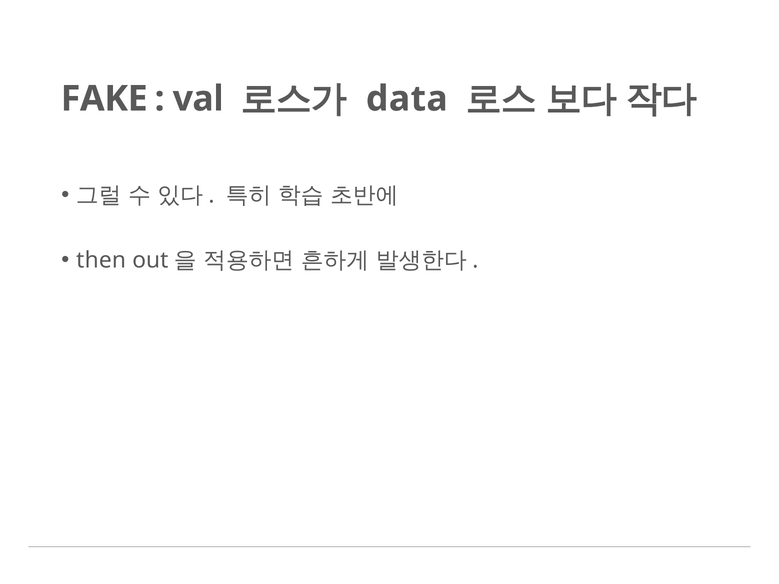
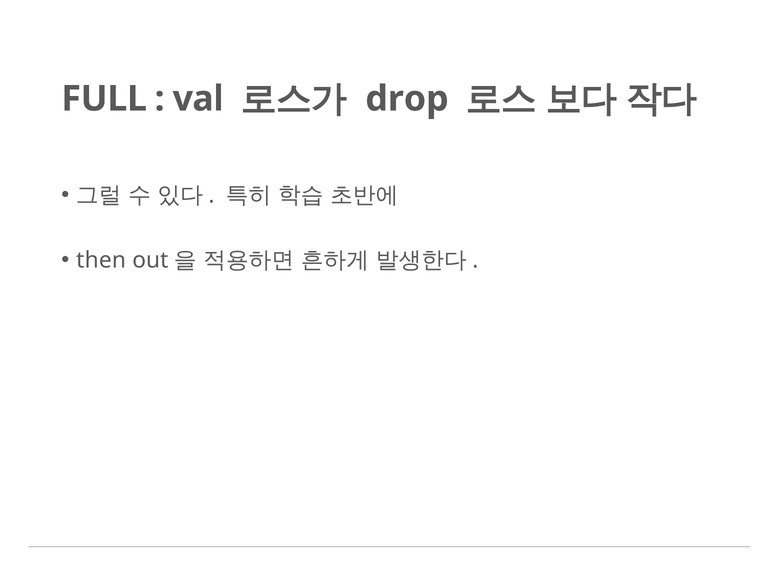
FAKE: FAKE -> FULL (104, 99)
data: data -> drop (407, 99)
